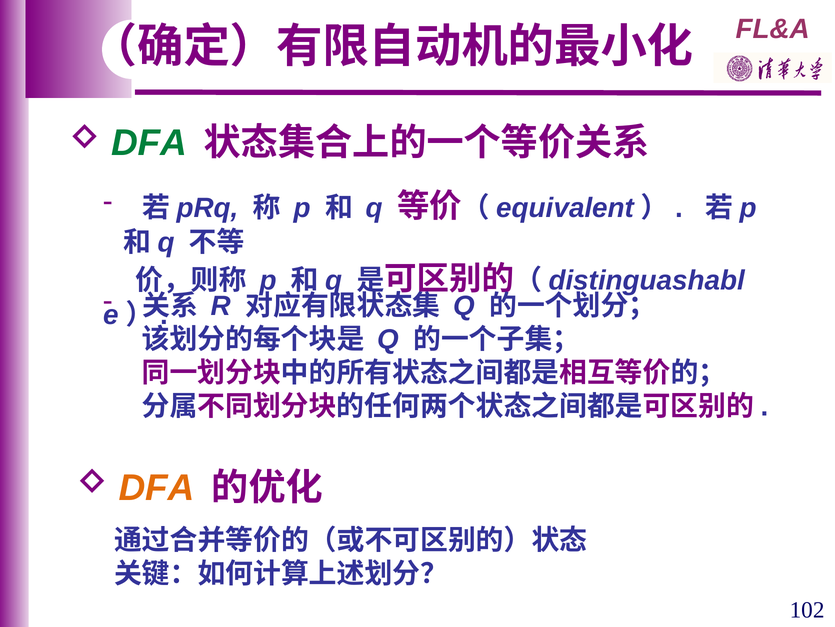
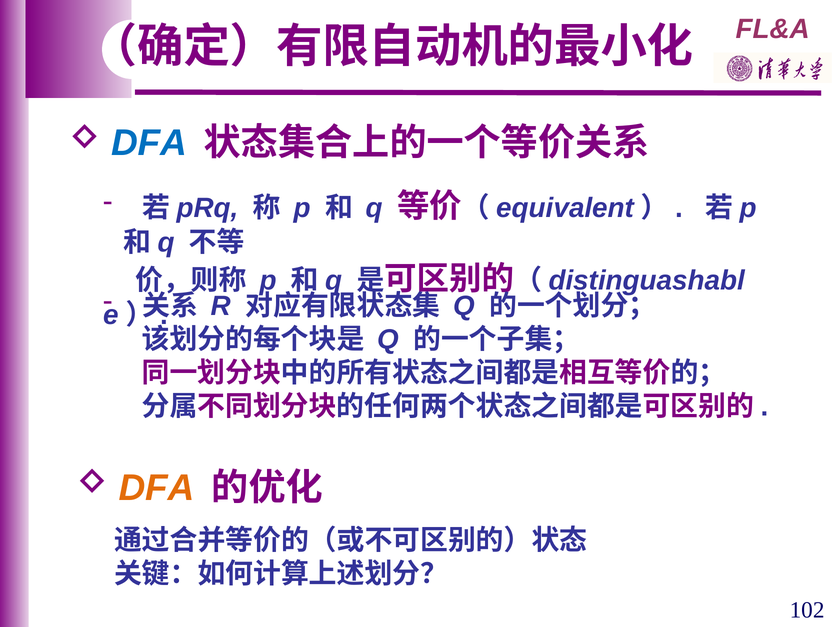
DFA colour: green -> blue (149, 143)
